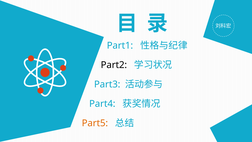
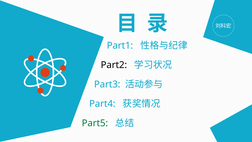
Part5 colour: orange -> green (95, 123)
